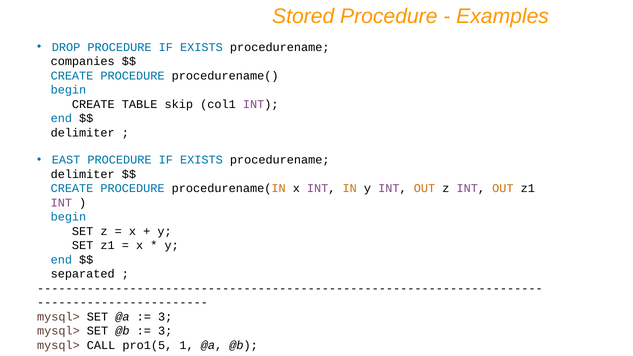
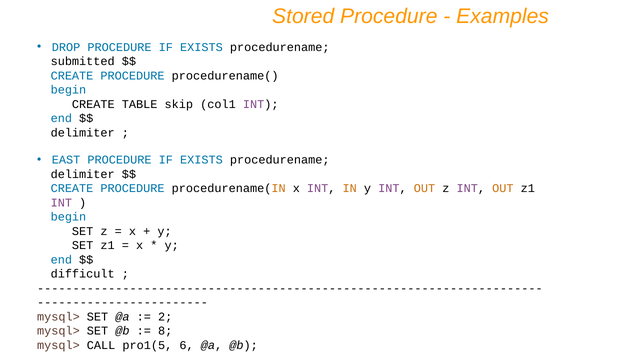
companies: companies -> submitted (83, 61)
separated: separated -> difficult (83, 274)
3: 3 -> 2 (165, 317)
3: 3 -> 8 (165, 331)
1: 1 -> 6 (187, 345)
